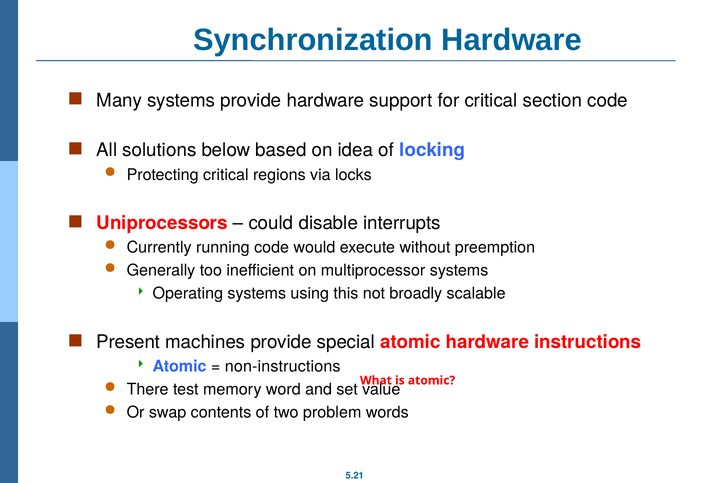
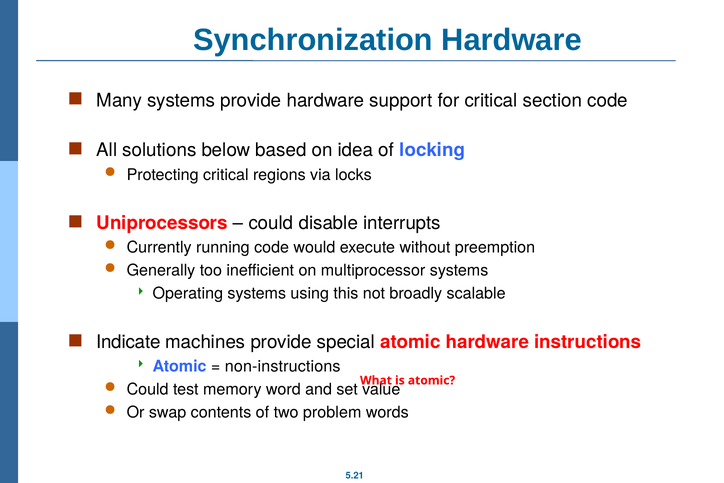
Present: Present -> Indicate (128, 342)
There: There -> Could (148, 389)
